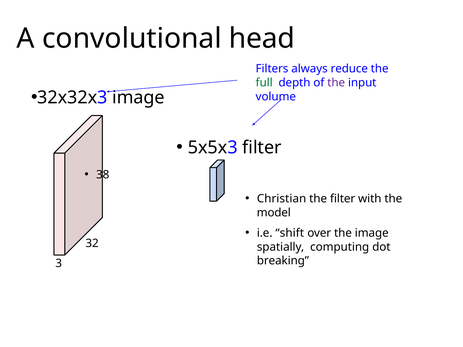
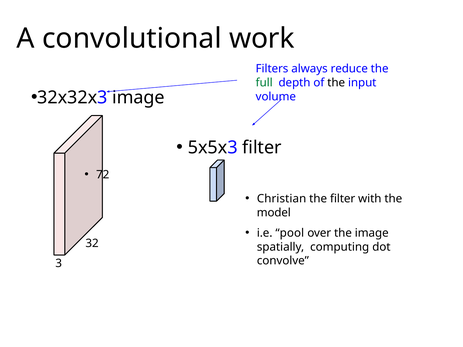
head: head -> work (262, 38)
the colour: purple -> black (336, 83)
38: 38 -> 72 (103, 175)
shift: shift -> pool (290, 233)
breaking: breaking -> convolve (283, 261)
